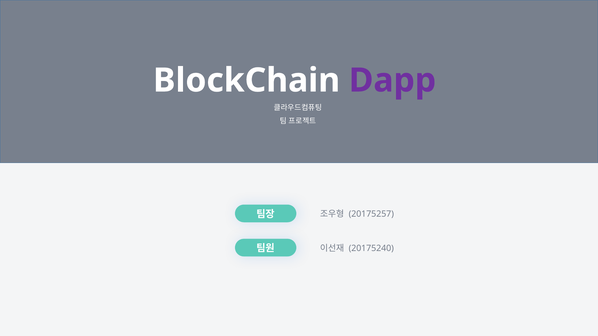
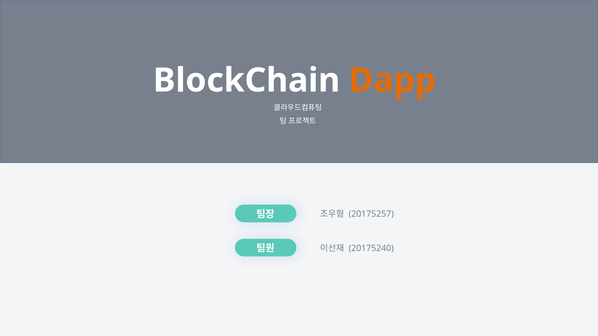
Dapp colour: purple -> orange (392, 81)
